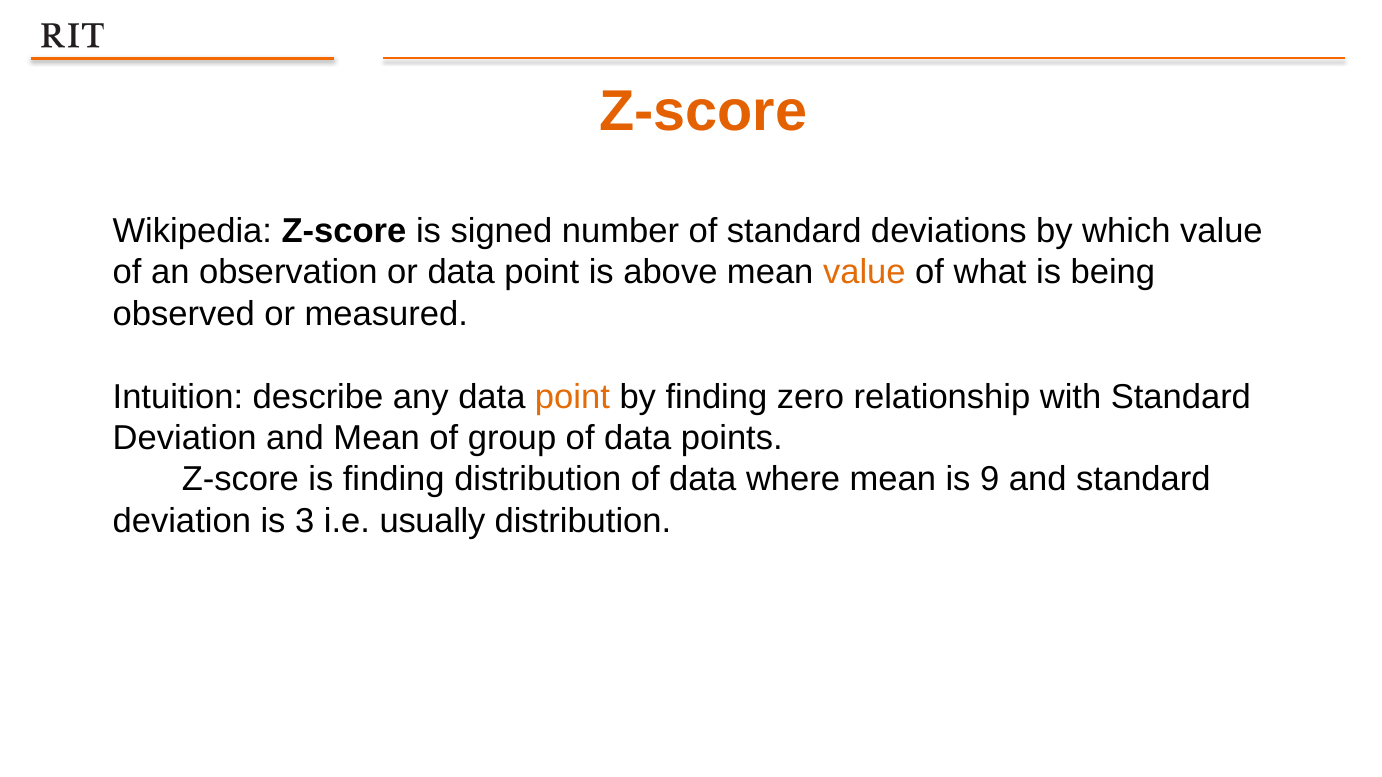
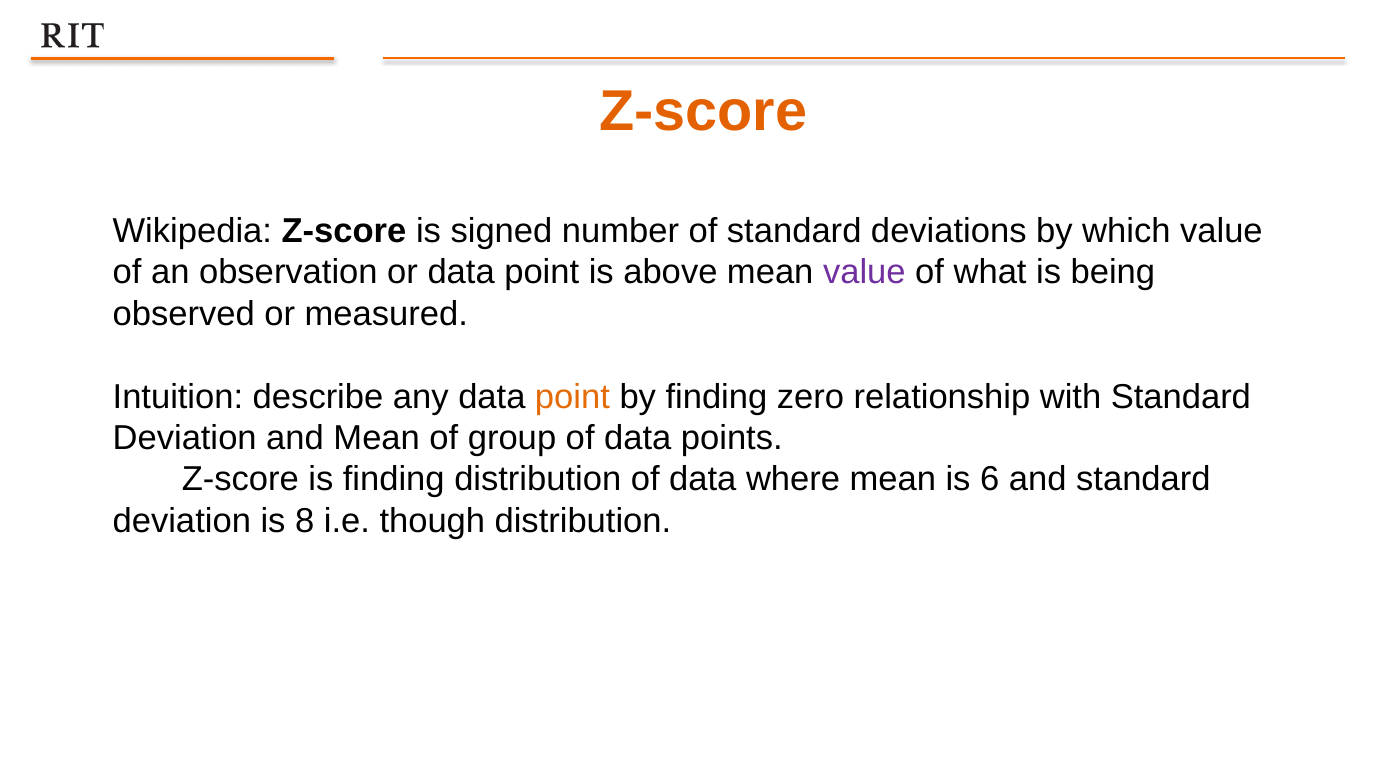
value colour: orange -> purple (864, 272)
9: 9 -> 6 (990, 480)
3: 3 -> 8 (305, 521)
usually: usually -> though (432, 521)
